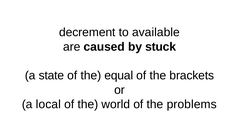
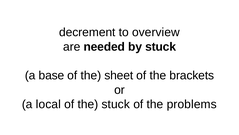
available: available -> overview (156, 32)
caused: caused -> needed (104, 47)
state: state -> base (51, 75)
equal: equal -> sheet (119, 75)
the world: world -> stuck (116, 104)
